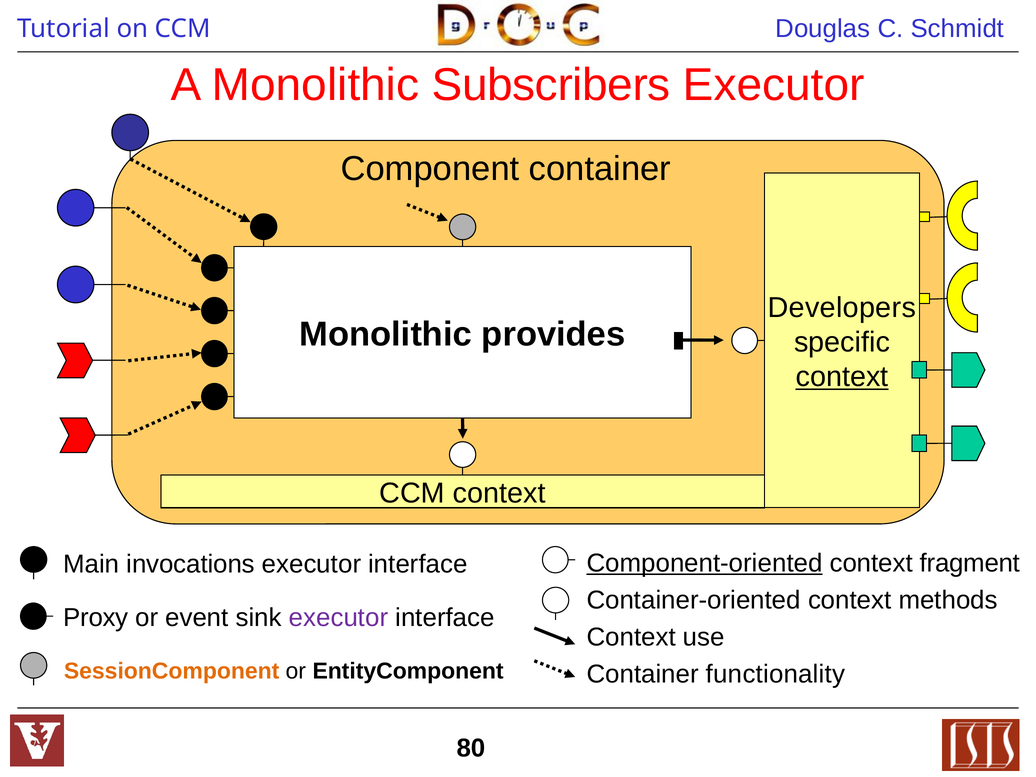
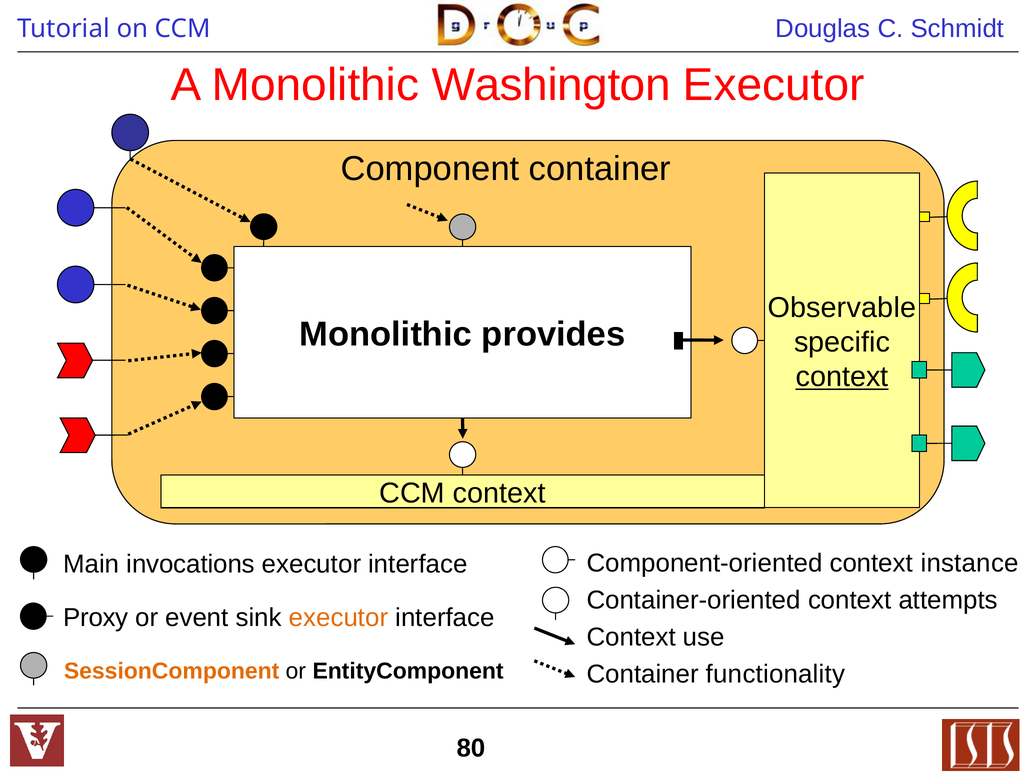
Subscribers: Subscribers -> Washington (551, 85)
Developers: Developers -> Observable (842, 308)
Component-oriented underline: present -> none (705, 563)
fragment: fragment -> instance (970, 563)
methods: methods -> attempts (948, 600)
executor colour: purple -> orange (339, 618)
